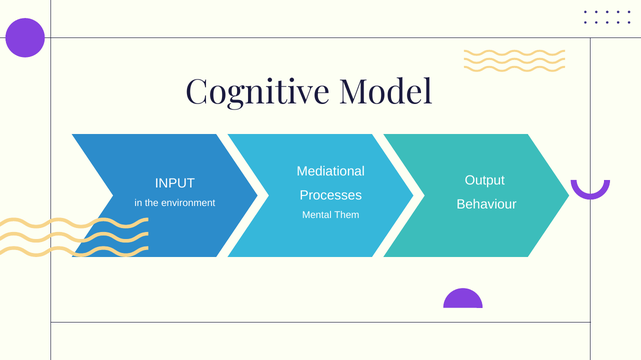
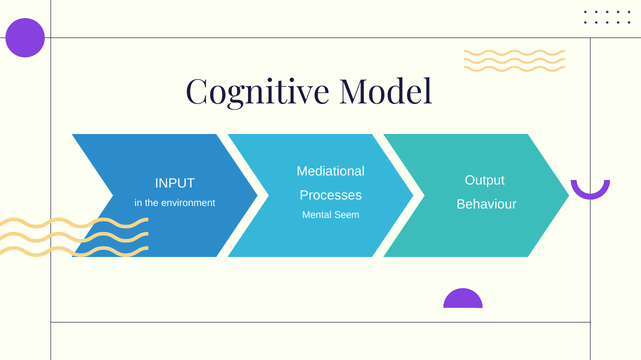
Them: Them -> Seem (347, 215)
